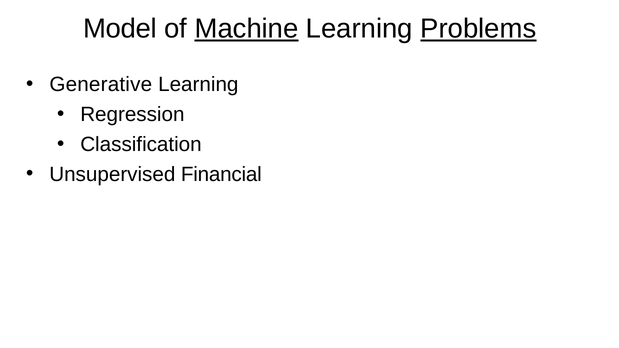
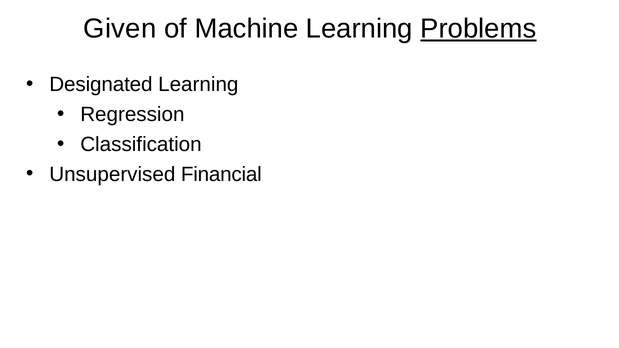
Model: Model -> Given (120, 29)
Machine underline: present -> none (247, 29)
Generative: Generative -> Designated (101, 85)
